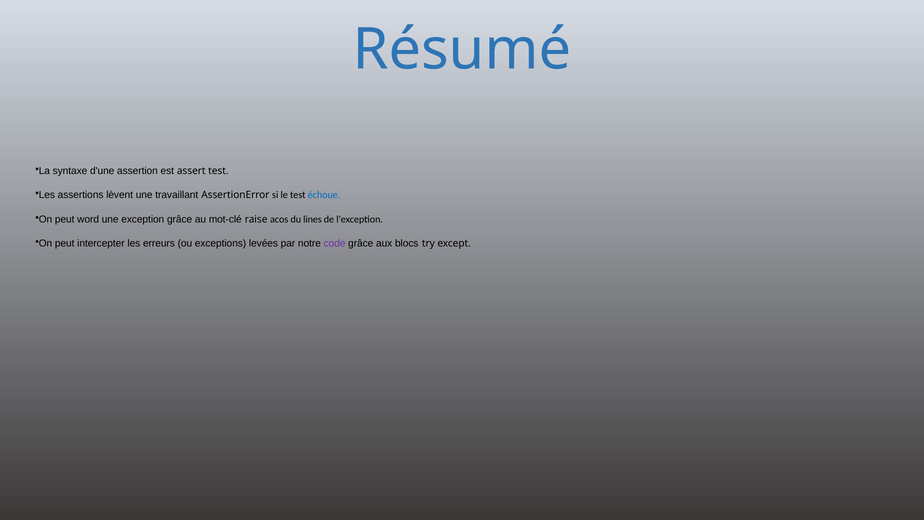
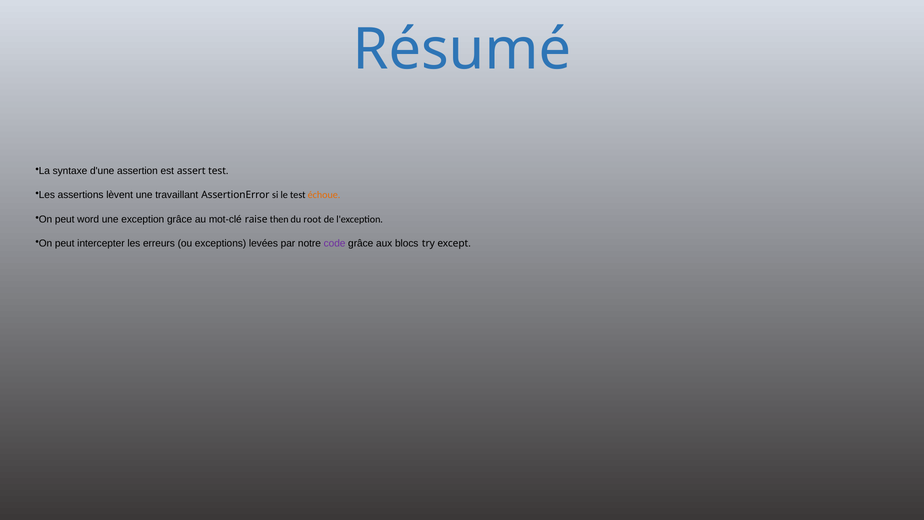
échoue colour: blue -> orange (324, 195)
acos: acos -> then (279, 219)
lines: lines -> root (312, 219)
